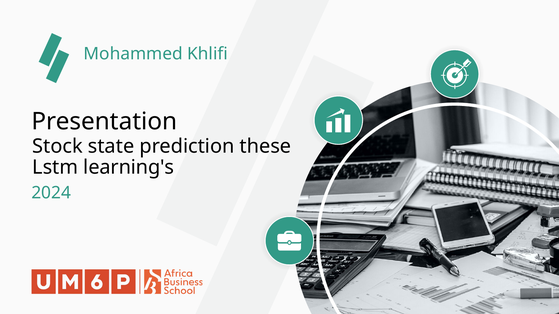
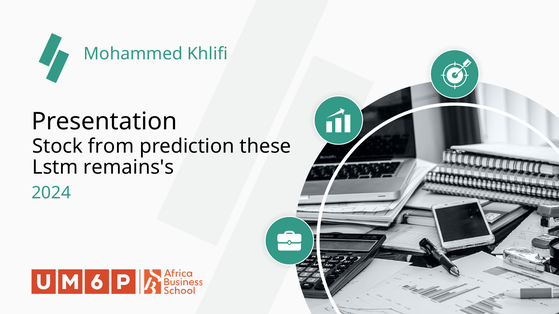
state: state -> from (111, 147)
learning's: learning's -> remains's (129, 168)
